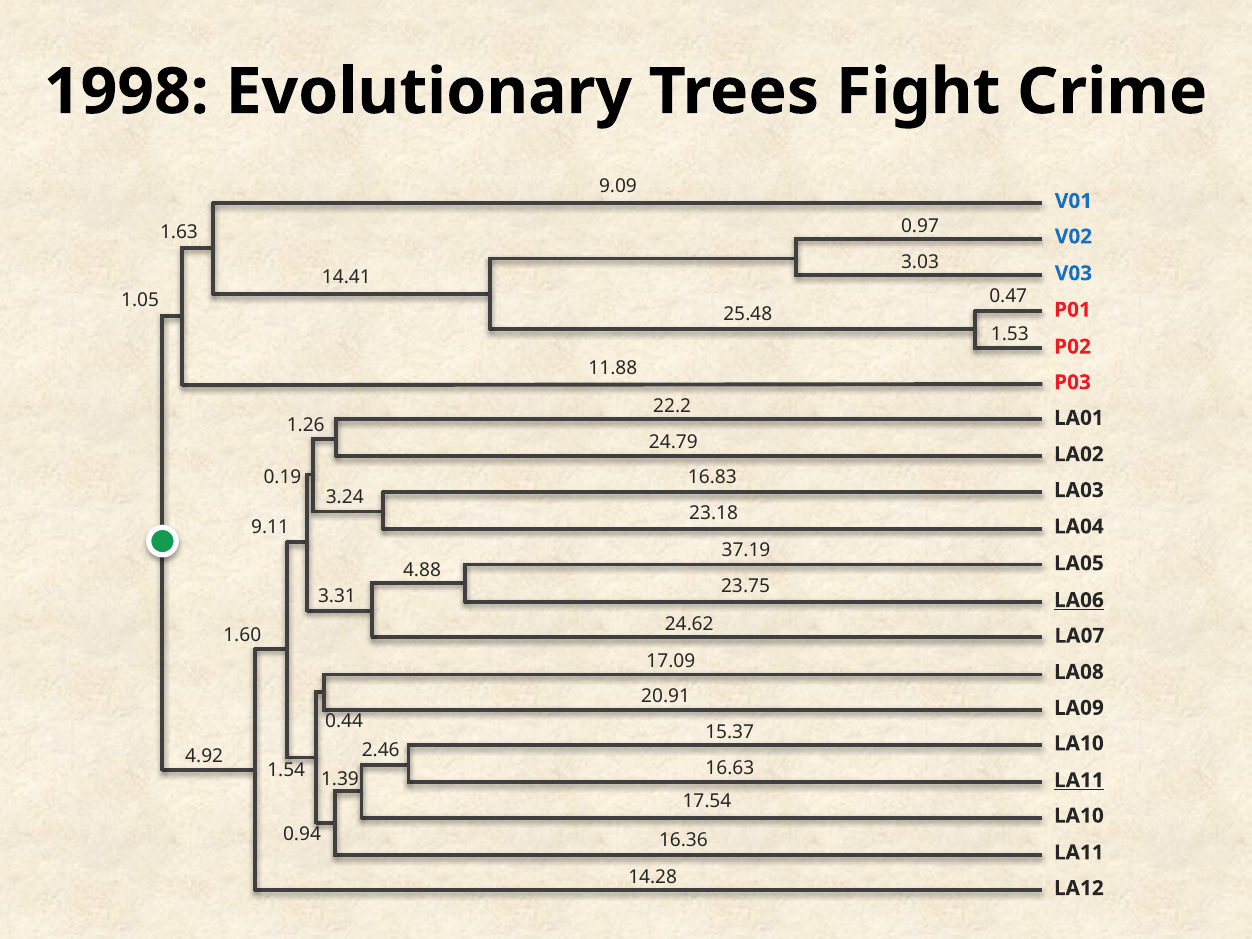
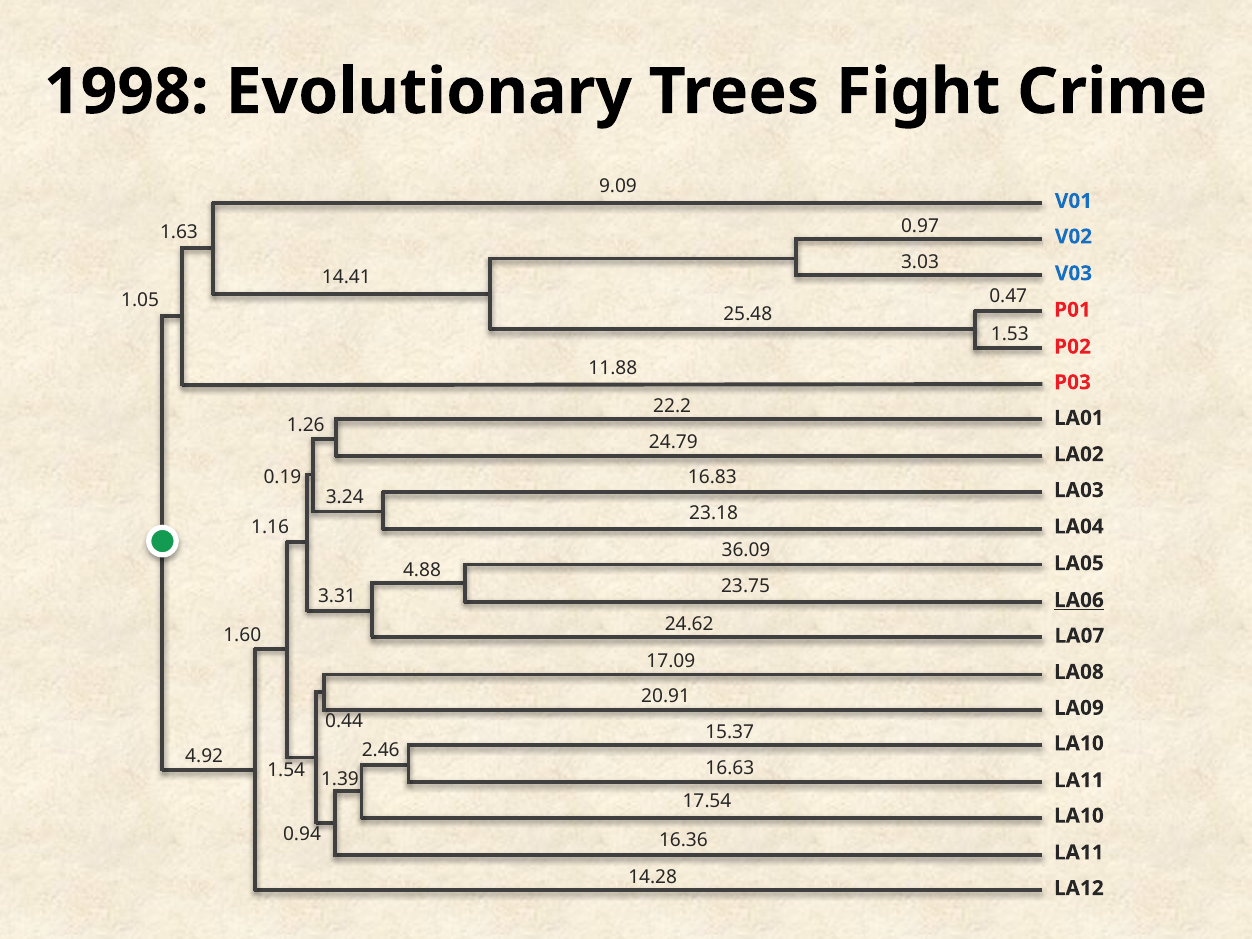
9.11: 9.11 -> 1.16 (270, 527)
37.19: 37.19 -> 36.09 (746, 550)
LA11 underline: present -> none (1079, 780)
